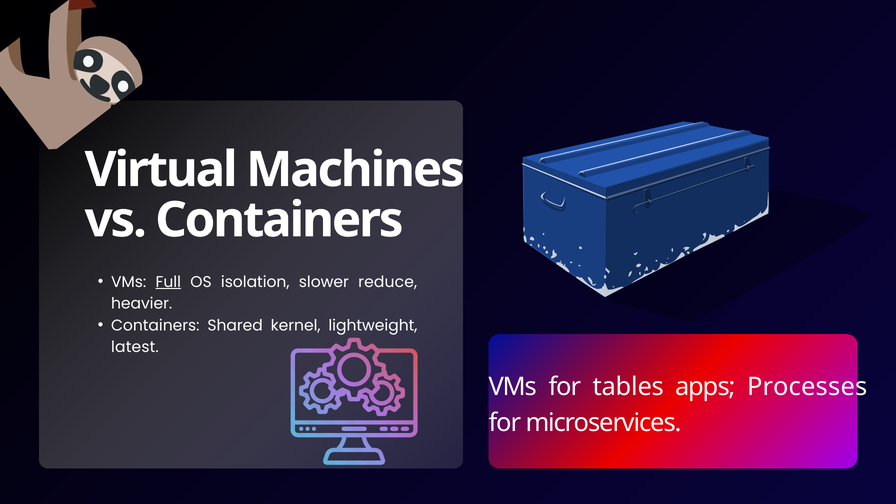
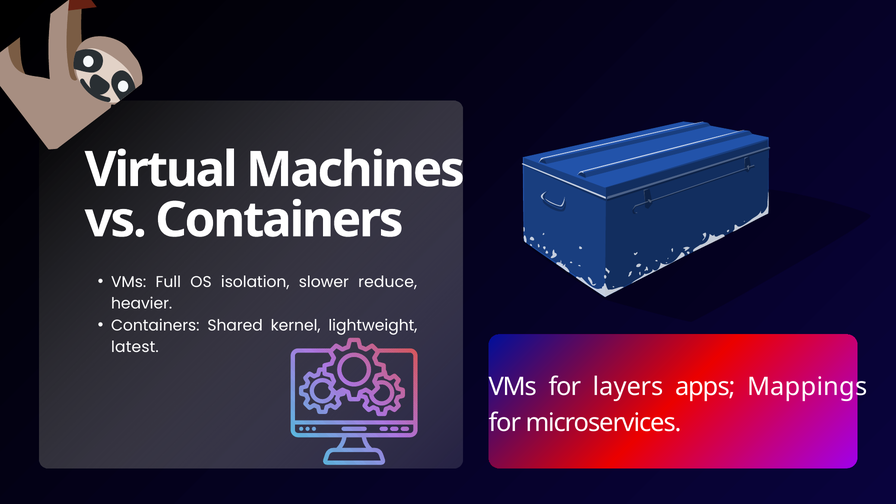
Full underline: present -> none (168, 282)
tables: tables -> layers (628, 387)
Processes: Processes -> Mappings (807, 387)
